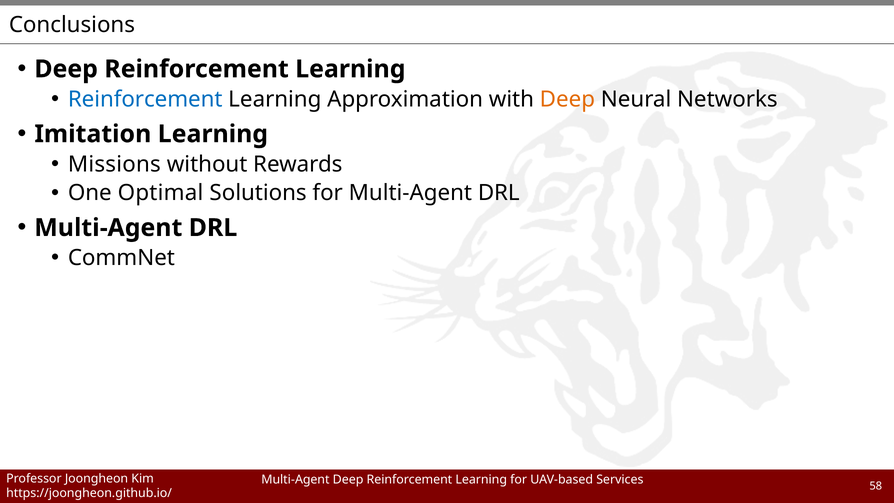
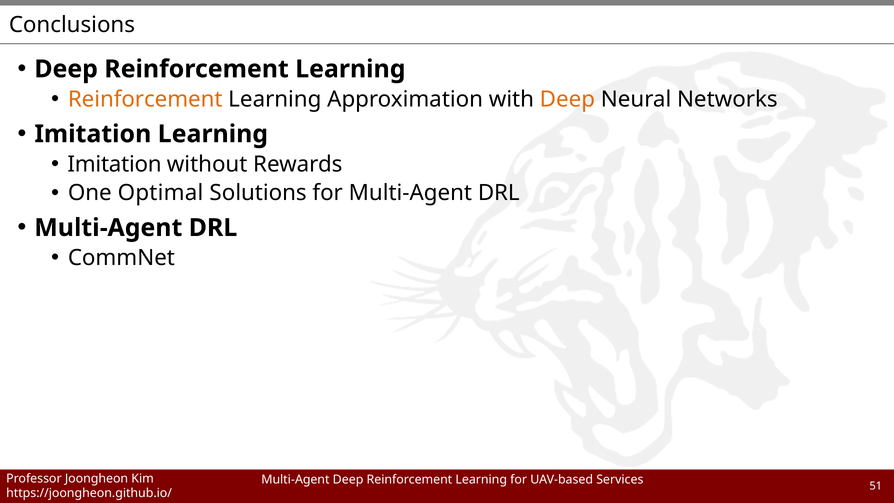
Reinforcement colour: blue -> orange (145, 99)
Missions: Missions -> Imitation (115, 164)
58: 58 -> 51 (876, 486)
